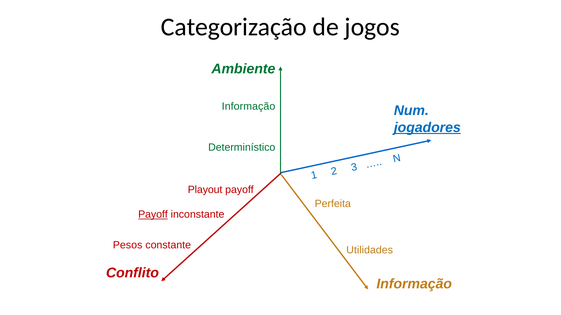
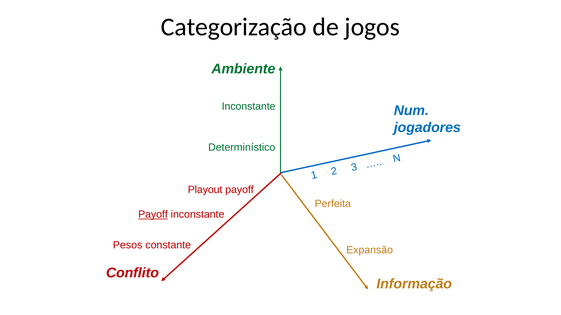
Informação: Informação -> Inconstante (249, 106)
jogadores underline: present -> none (427, 128)
Utilidades: Utilidades -> Expansão (370, 251)
